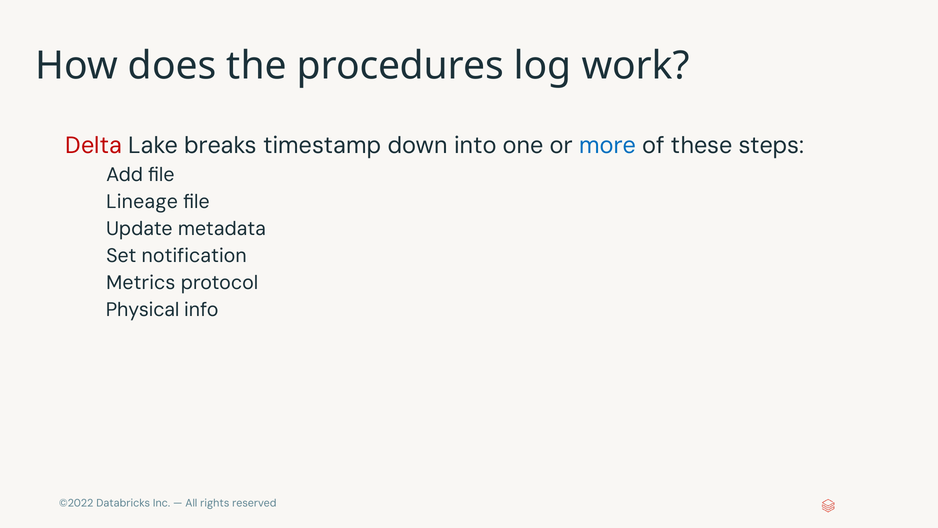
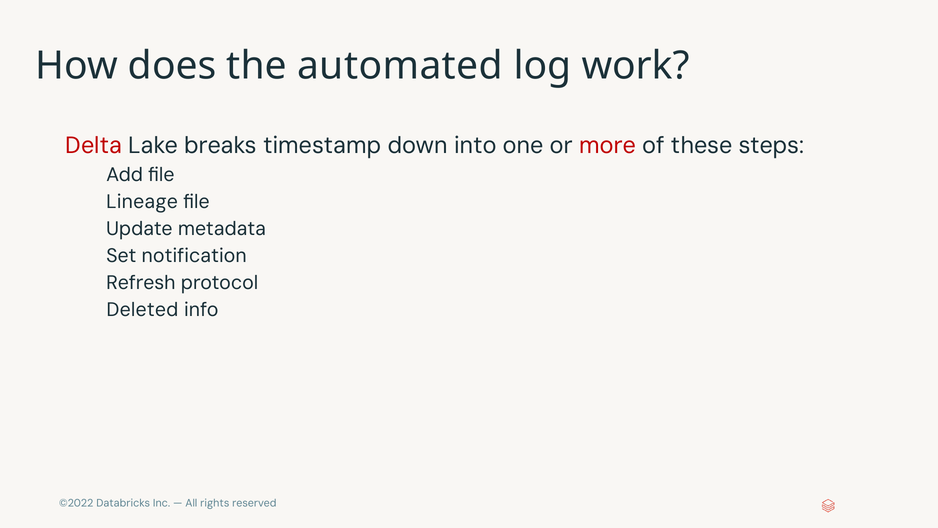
procedures: procedures -> automated (400, 66)
more colour: blue -> red (608, 145)
Metrics: Metrics -> Refresh (141, 282)
Physical: Physical -> Deleted (142, 309)
